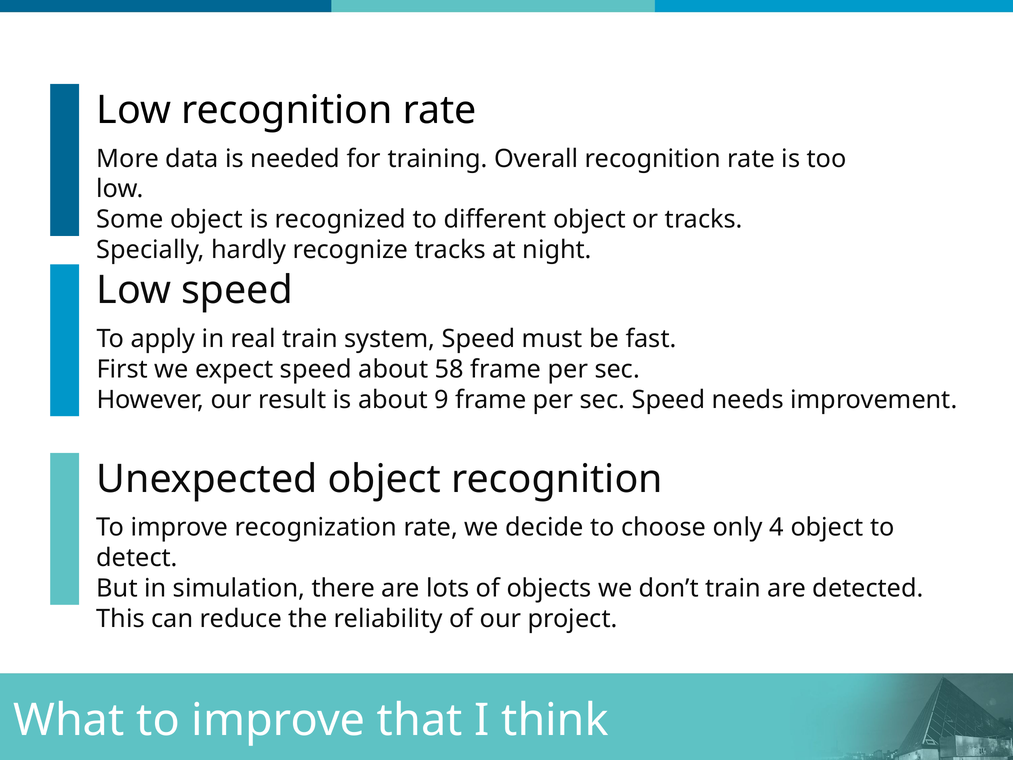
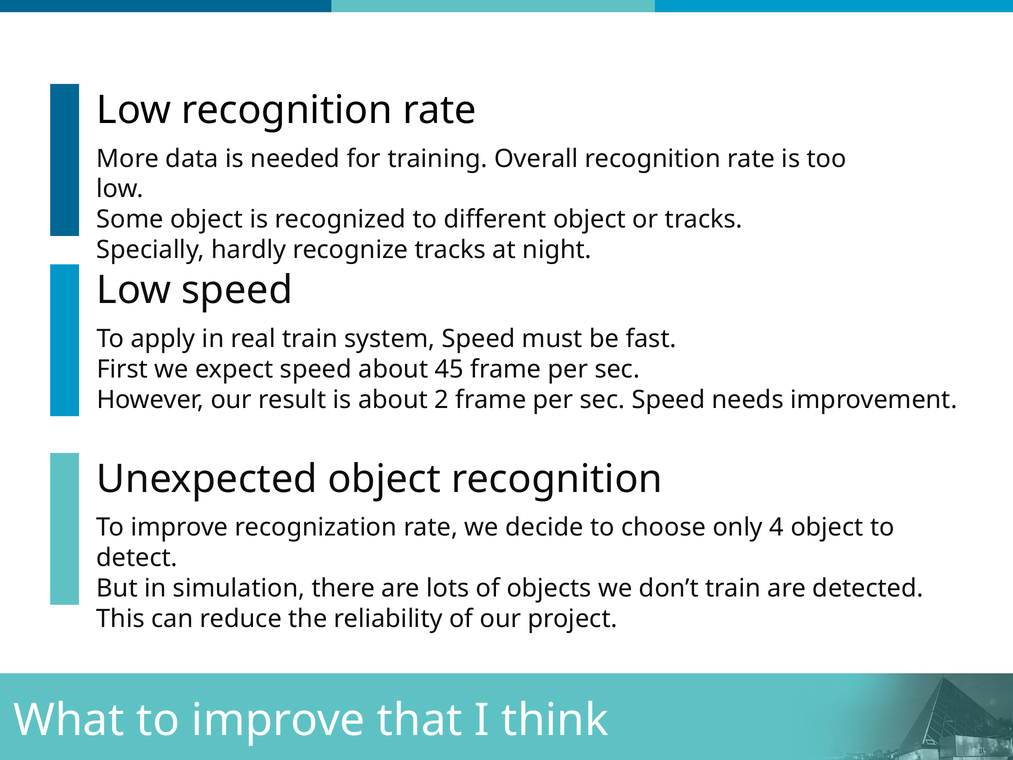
58: 58 -> 45 (449, 369)
9: 9 -> 2 (442, 400)
